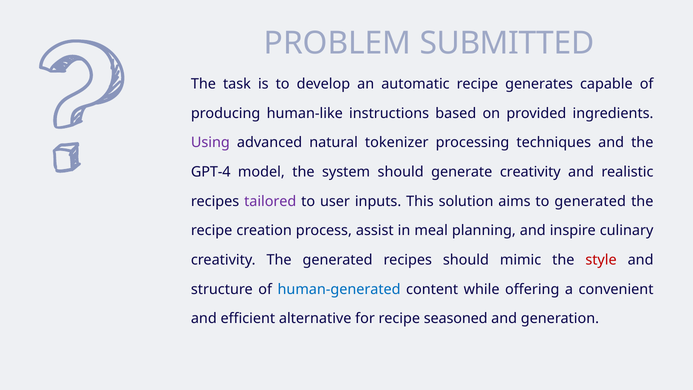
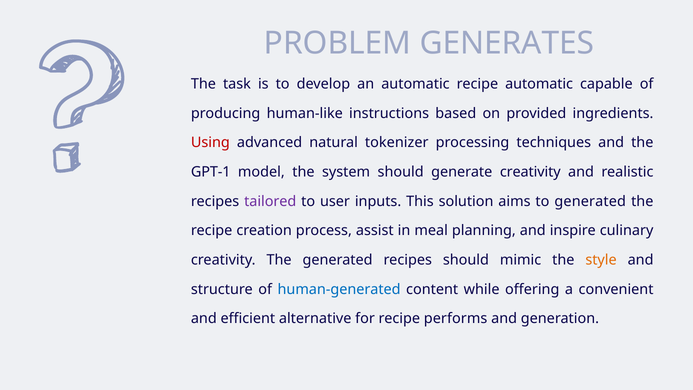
SUBMITTED: SUBMITTED -> GENERATES (507, 43)
recipe generates: generates -> automatic (539, 84)
Using colour: purple -> red (210, 143)
GPT-4: GPT-4 -> GPT-1 (211, 172)
style colour: red -> orange (601, 260)
seasoned: seasoned -> performs (456, 318)
